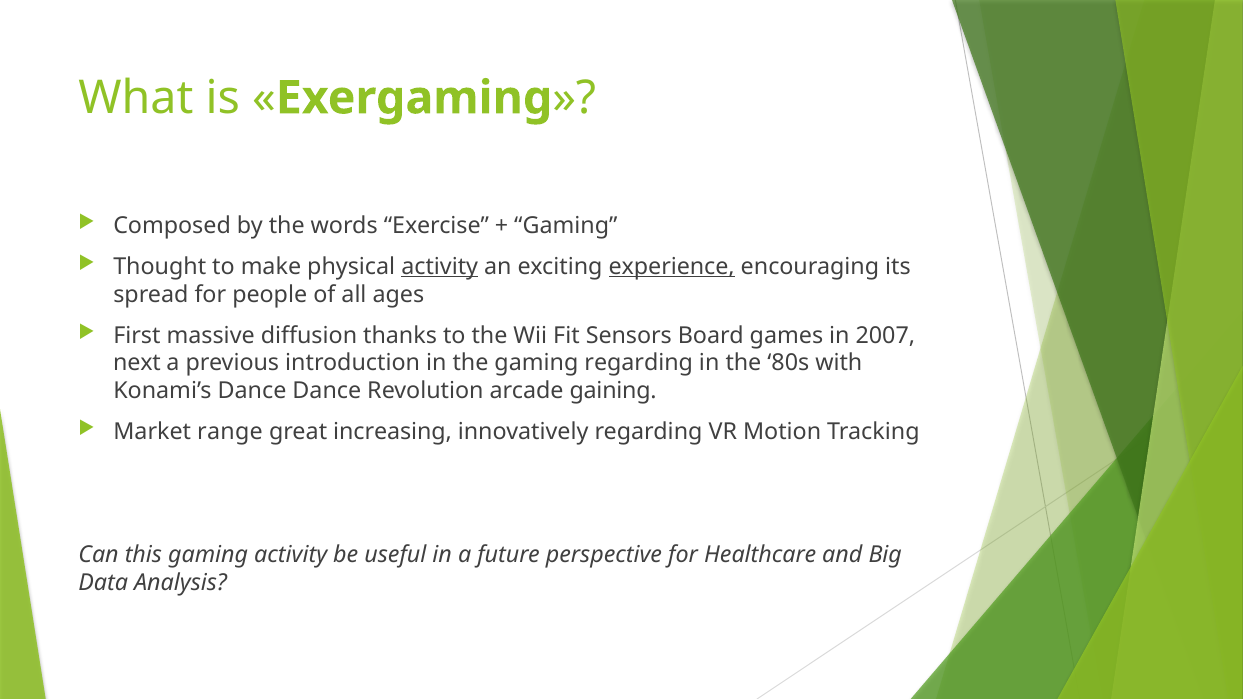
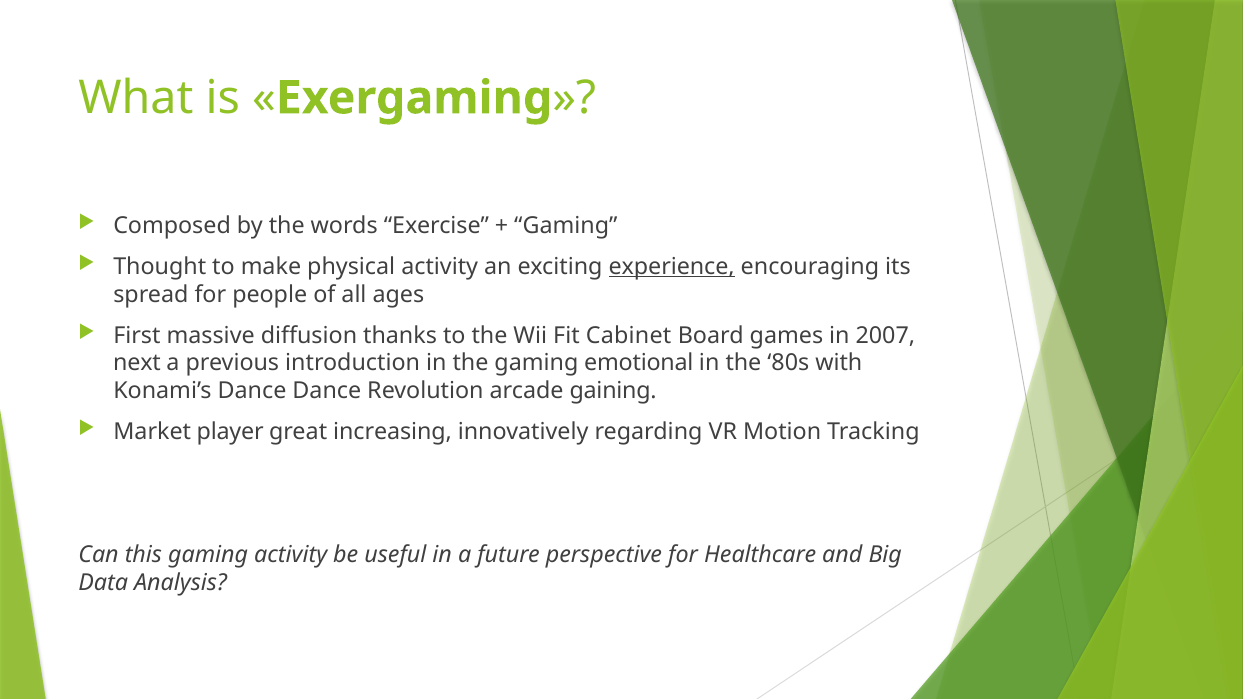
activity underline: present -> none (440, 267)
Sensors: Sensors -> Cabinet (629, 335)
gaming regarding: regarding -> emotional (639, 363)
range: range -> player (230, 432)
